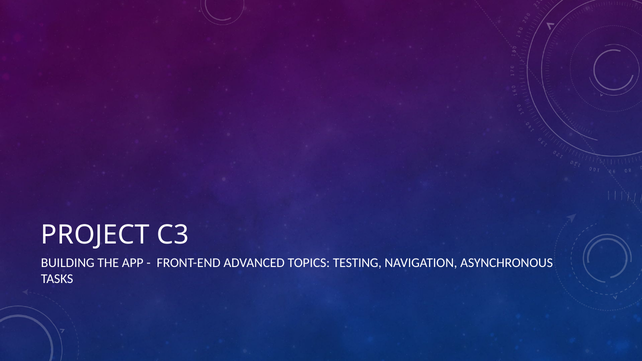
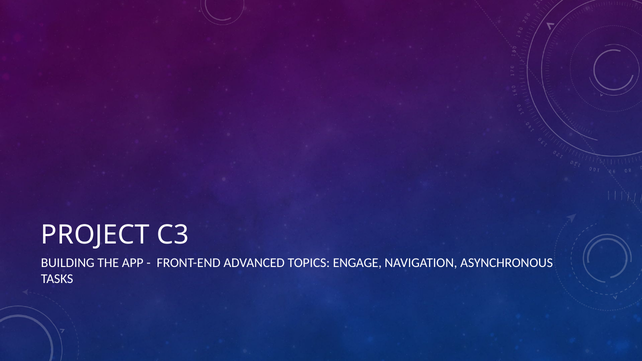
TESTING: TESTING -> ENGAGE (357, 263)
